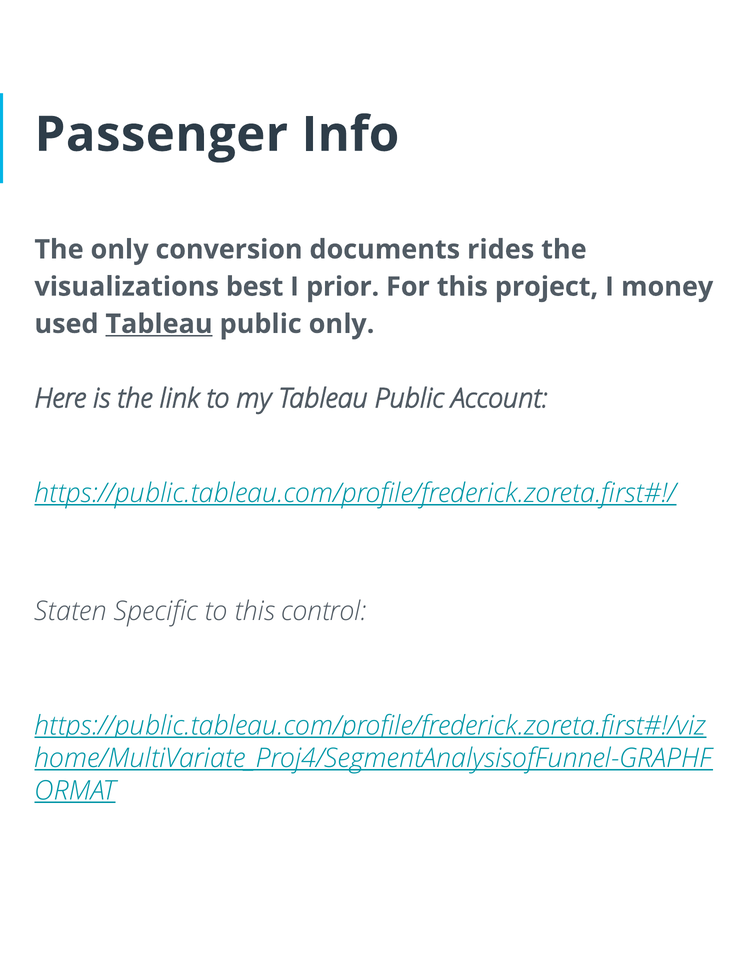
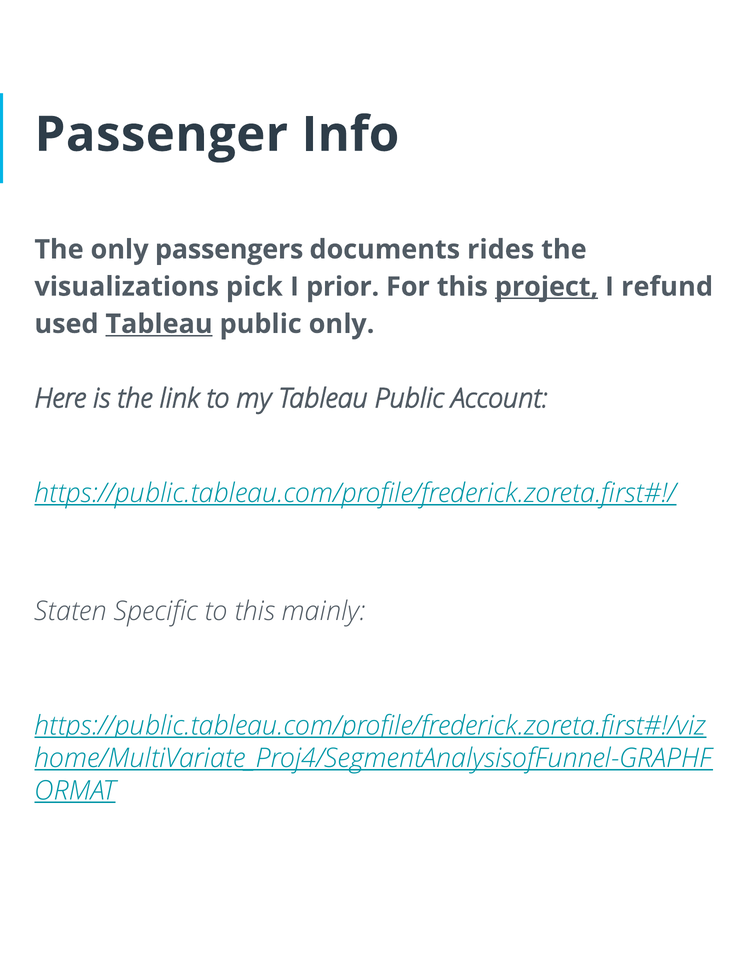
conversion: conversion -> passengers (229, 250)
best: best -> pick (254, 287)
project underline: none -> present (547, 287)
money: money -> refund (667, 287)
control: control -> mainly (324, 611)
